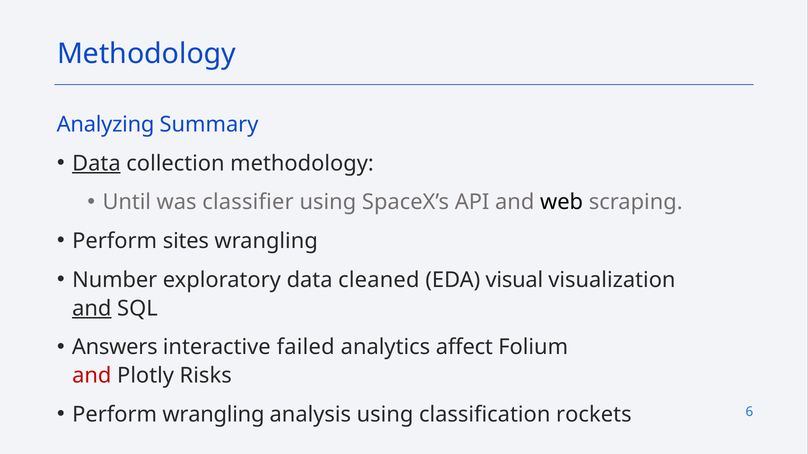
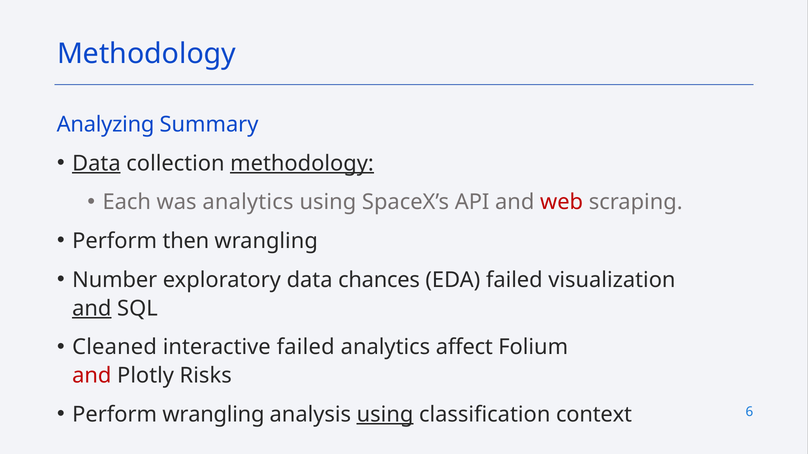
methodology underline: none -> present (302, 163)
Until: Until -> Each (127, 202)
was classifier: classifier -> analytics (248, 202)
web colour: black -> red (562, 202)
sites: sites -> then (186, 241)
cleaned: cleaned -> chances (379, 280)
EDA visual: visual -> failed (514, 280)
Answers: Answers -> Cleaned (115, 348)
using underline: none -> present (385, 415)
rockets: rockets -> context (594, 415)
